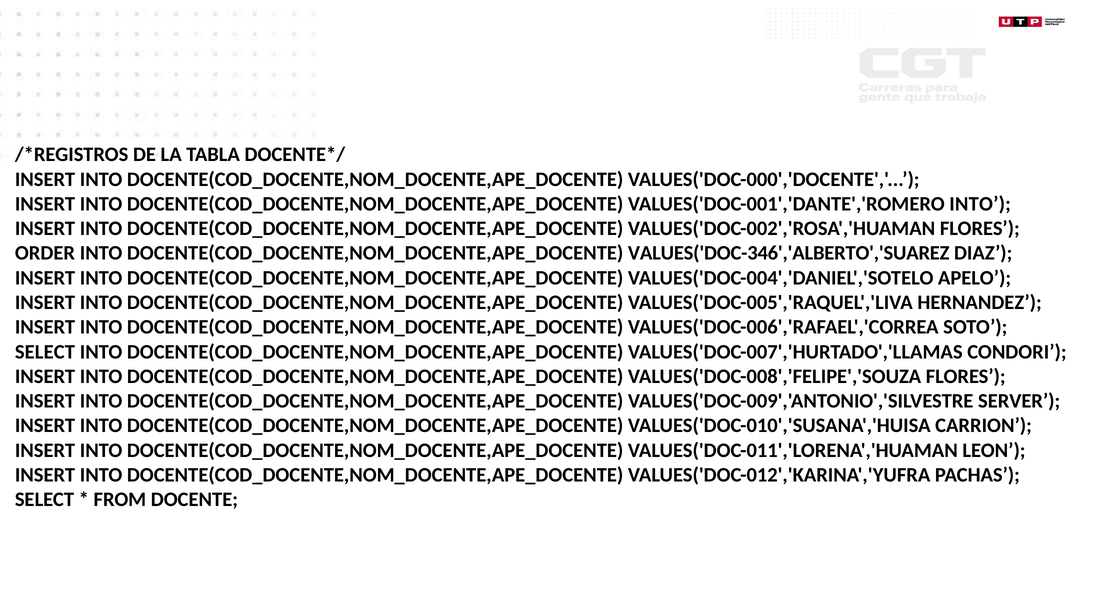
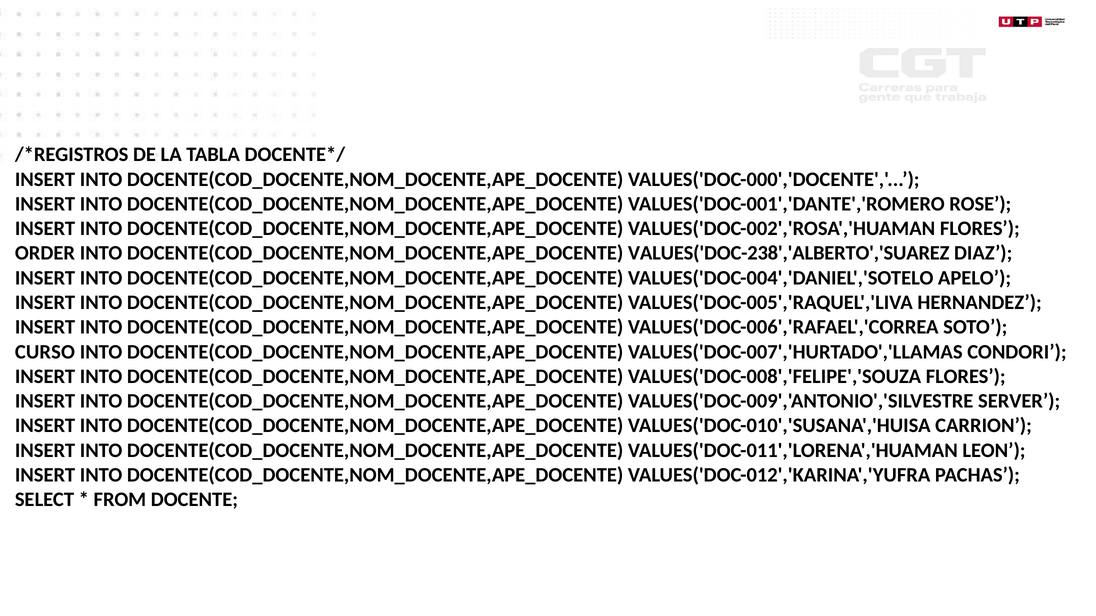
VALUES('DOC-001','DANTE','ROMERO INTO: INTO -> ROSE (980, 204)
VALUES('DOC-346','ALBERTO','SUAREZ: VALUES('DOC-346','ALBERTO','SUAREZ -> VALUES('DOC-238','ALBERTO','SUAREZ (789, 253)
SELECT: SELECT -> CURSO (45, 352)
